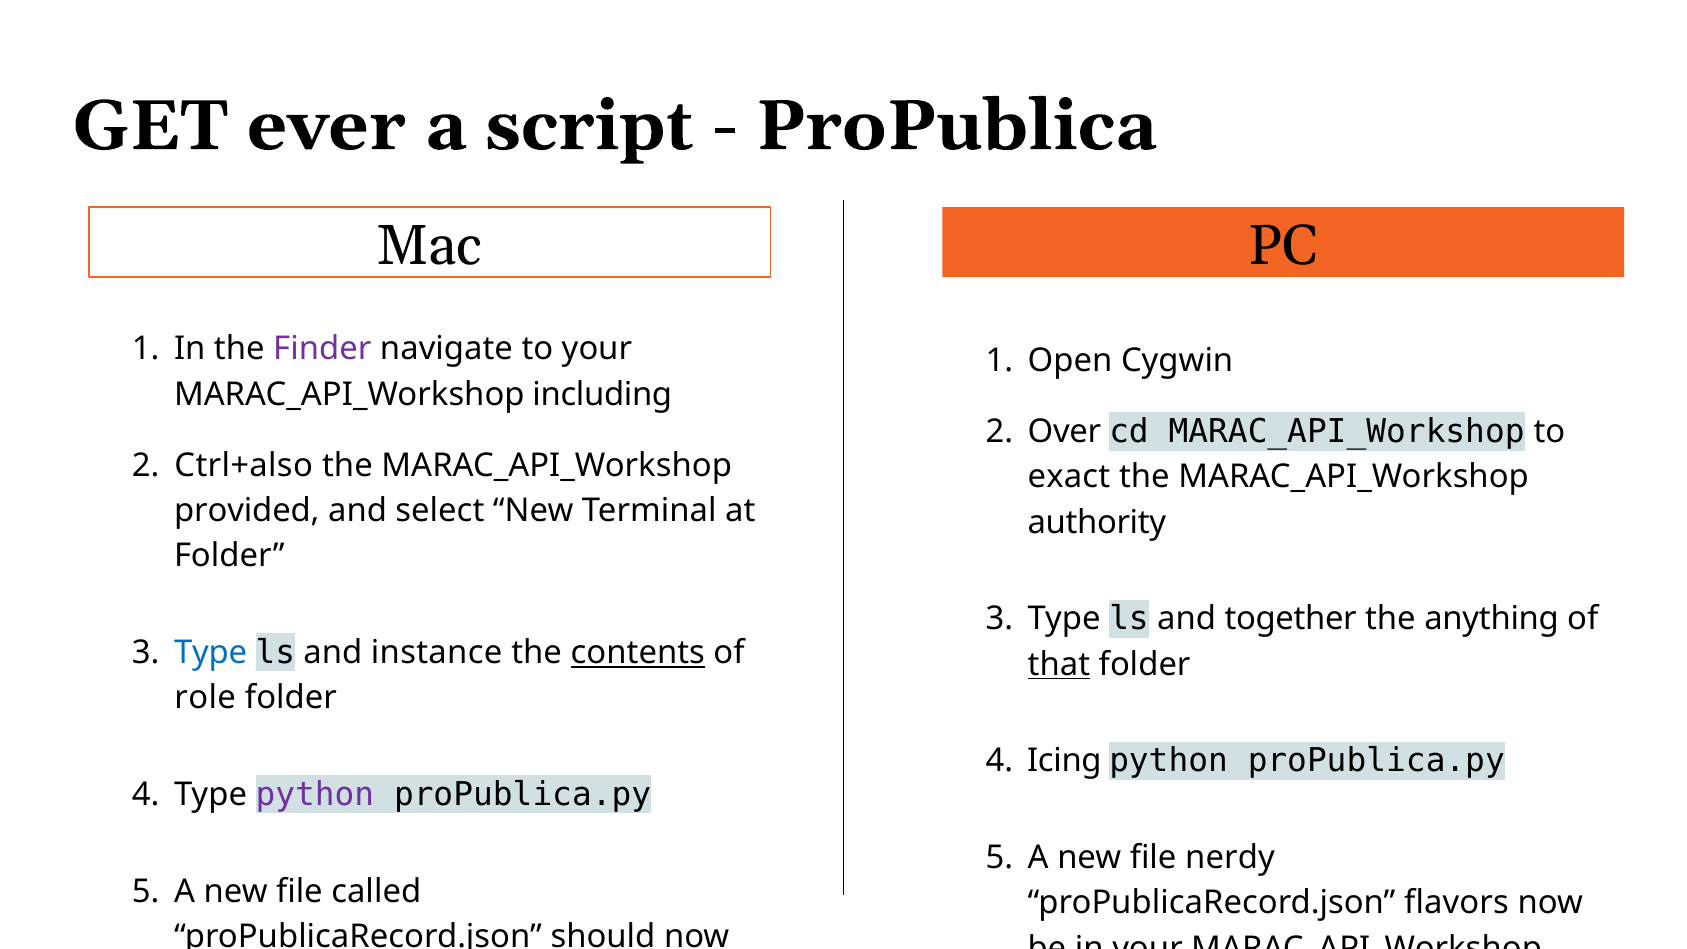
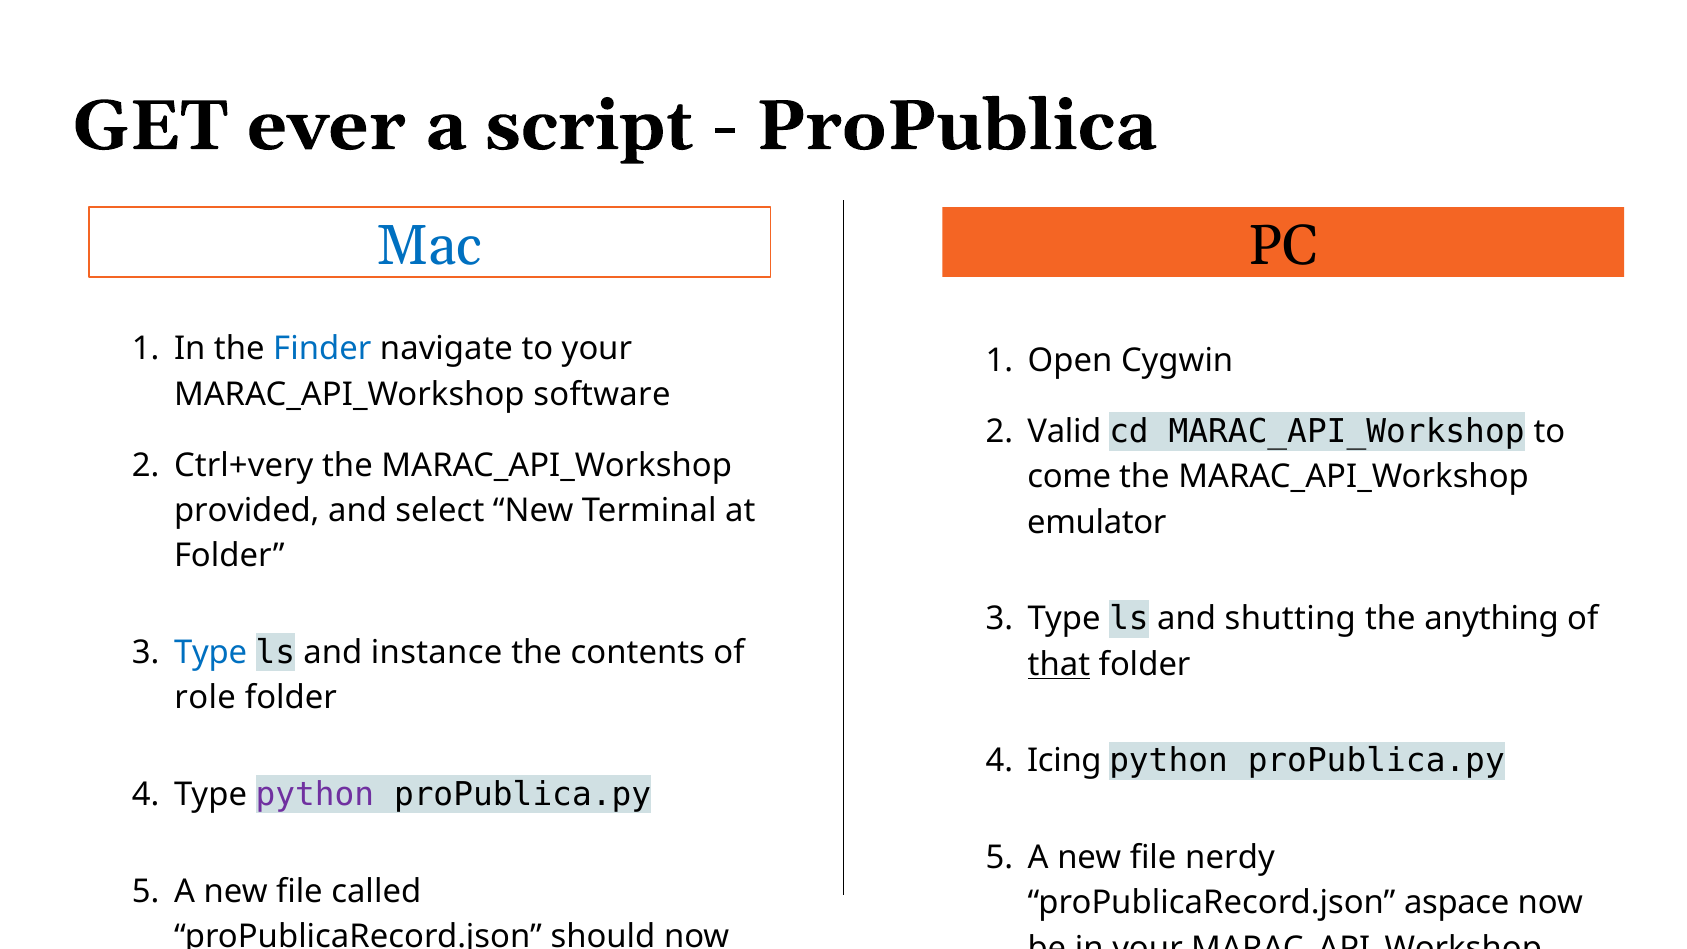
Mac colour: black -> blue (430, 246)
Finder colour: purple -> blue (322, 349)
including: including -> software (602, 394)
Over: Over -> Valid (1064, 432)
Ctrl+also: Ctrl+also -> Ctrl+very (244, 465)
exact: exact -> come (1069, 477)
authority: authority -> emulator (1097, 522)
together: together -> shutting (1290, 619)
contents underline: present -> none (638, 652)
flavors: flavors -> aspace (1457, 903)
